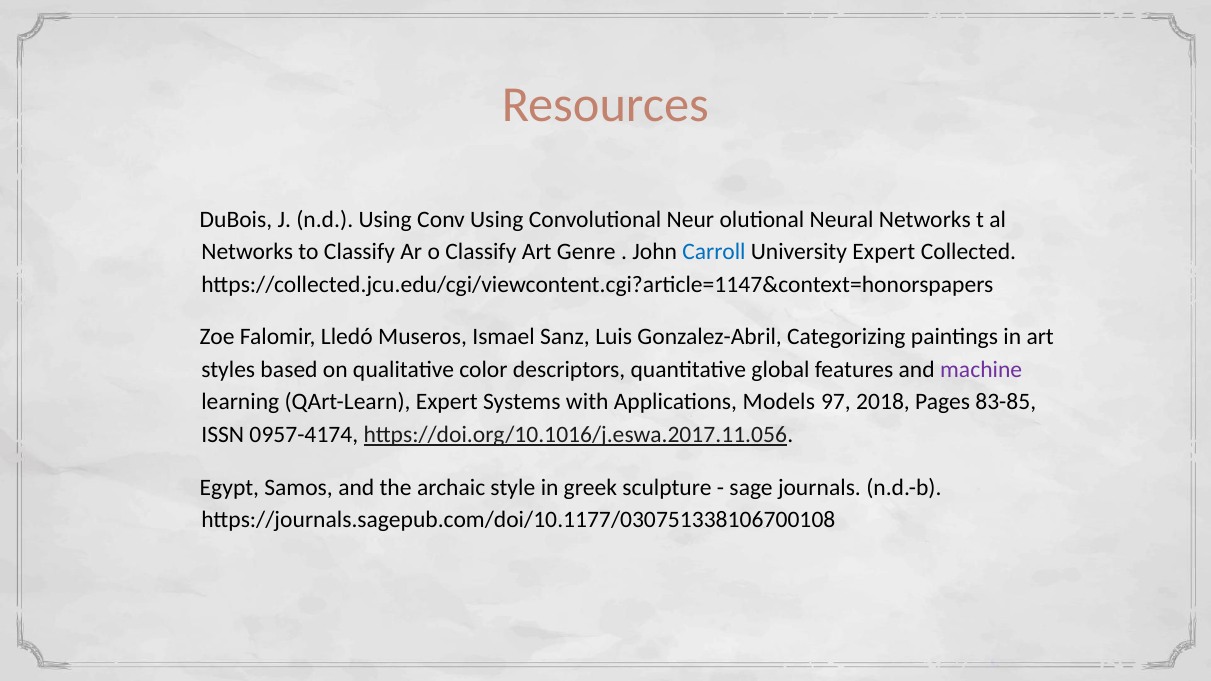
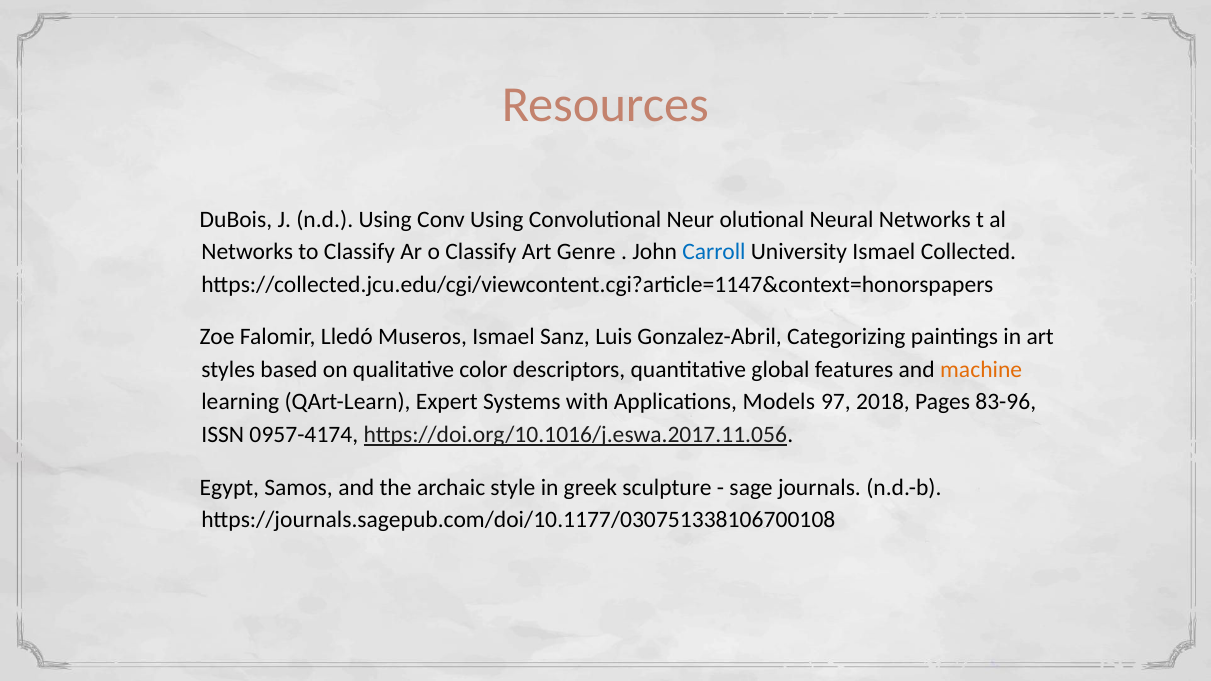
University Expert: Expert -> Ismael (884, 252)
machine colour: purple -> orange (981, 370)
83-85: 83-85 -> 83-96 (1006, 402)
